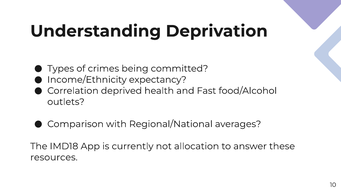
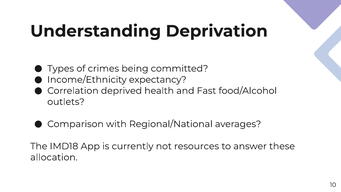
allocation: allocation -> resources (197, 146)
resources: resources -> allocation (54, 157)
